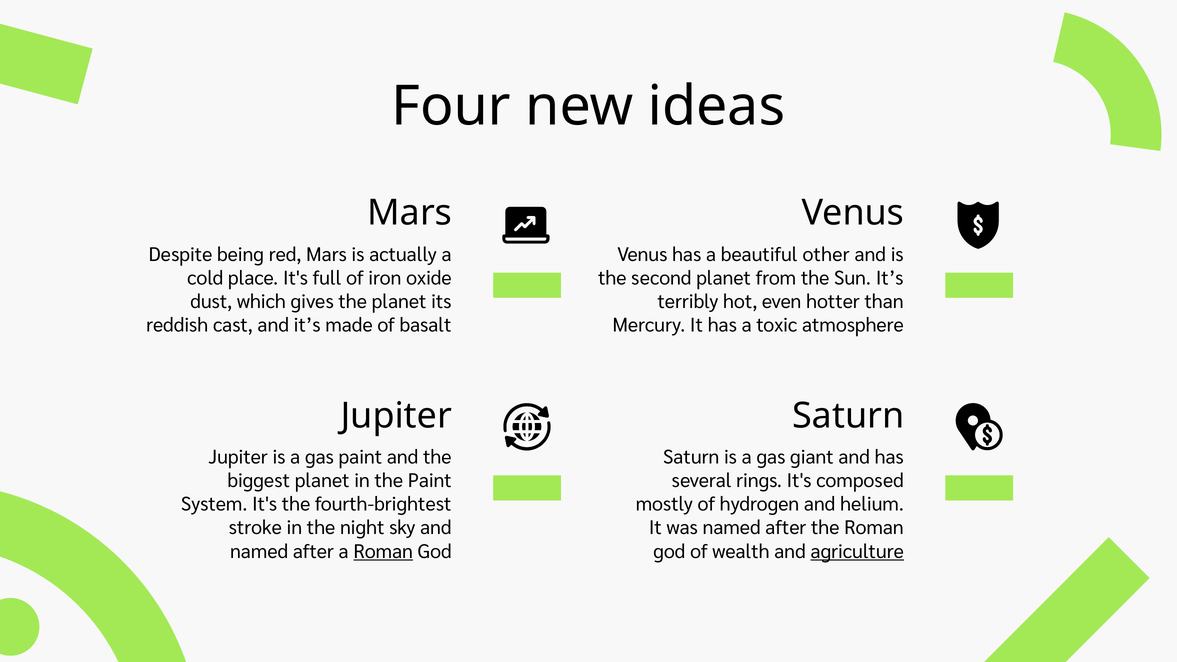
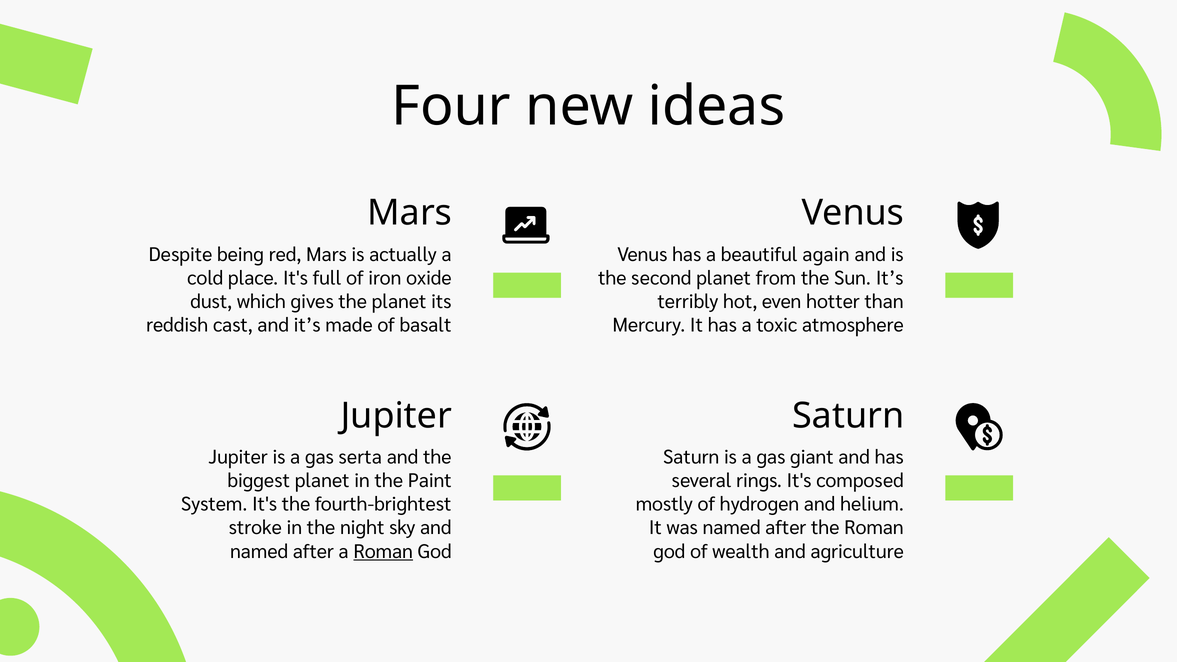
other: other -> again (826, 255)
gas paint: paint -> serta (360, 457)
agriculture underline: present -> none (857, 552)
